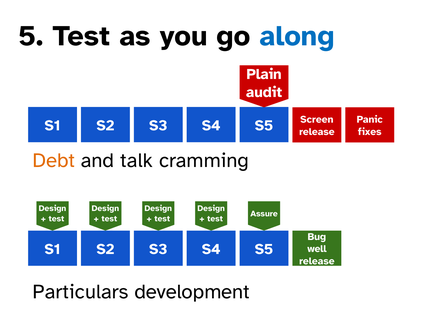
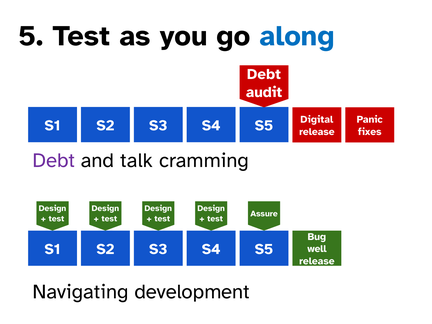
Plain: Plain -> Debt (264, 74)
Screen: Screen -> Digital (317, 119)
Debt colour: orange -> purple (54, 160)
Particulars: Particulars -> Navigating (81, 292)
